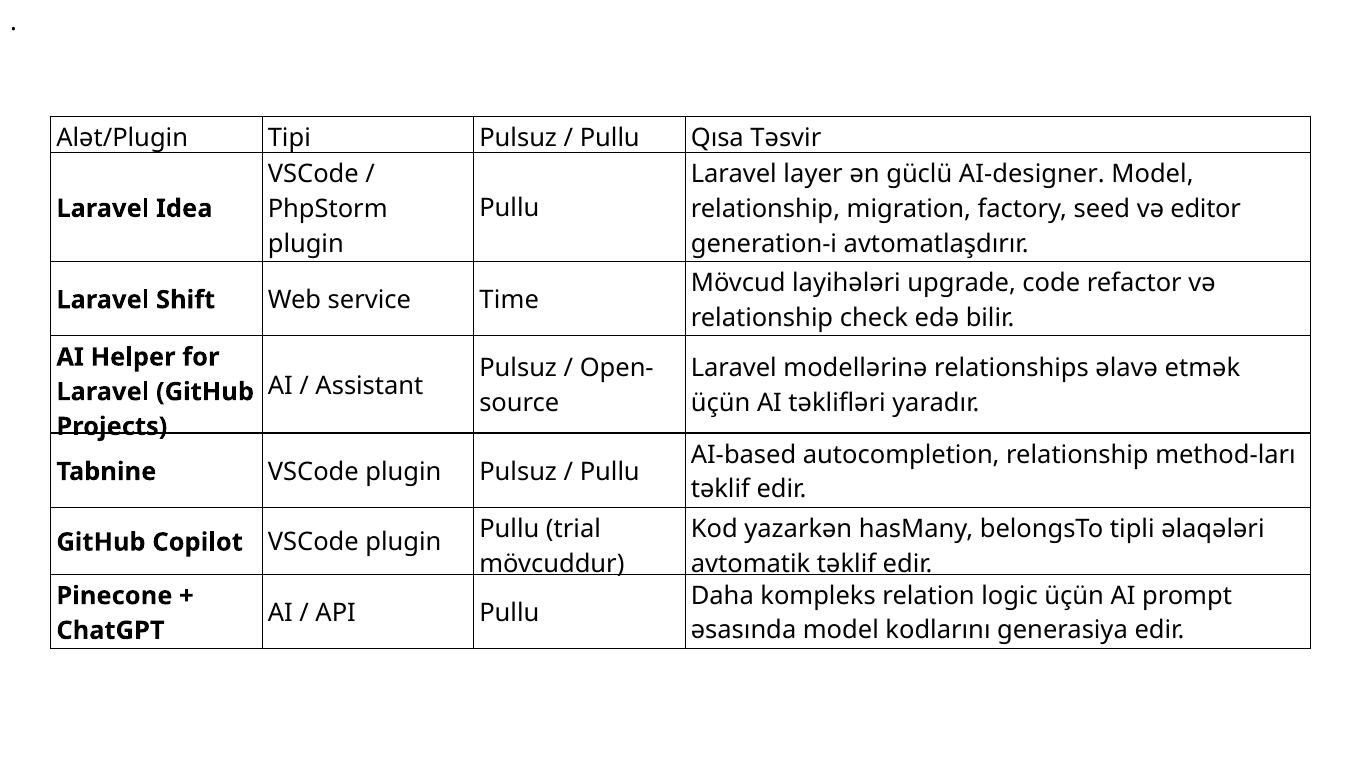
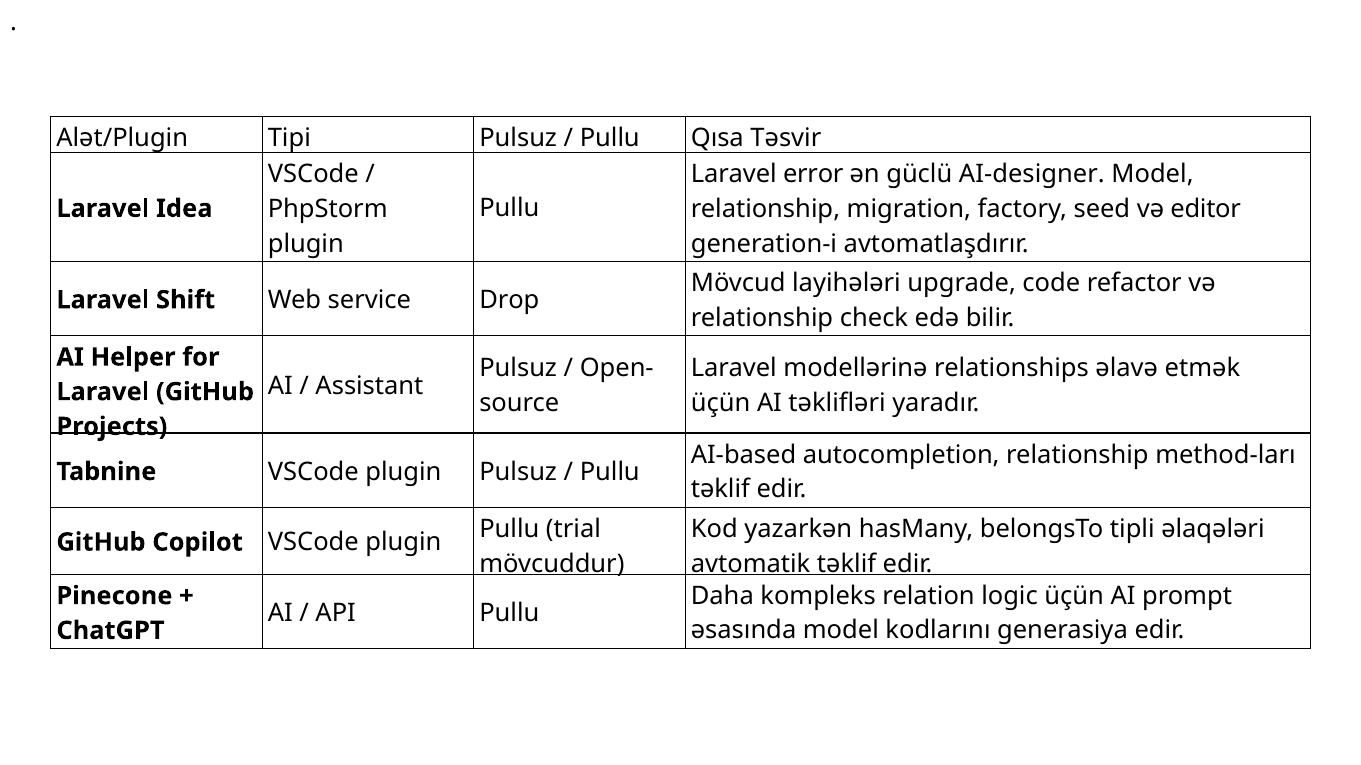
layer: layer -> error (813, 175)
Time: Time -> Drop (509, 300)
